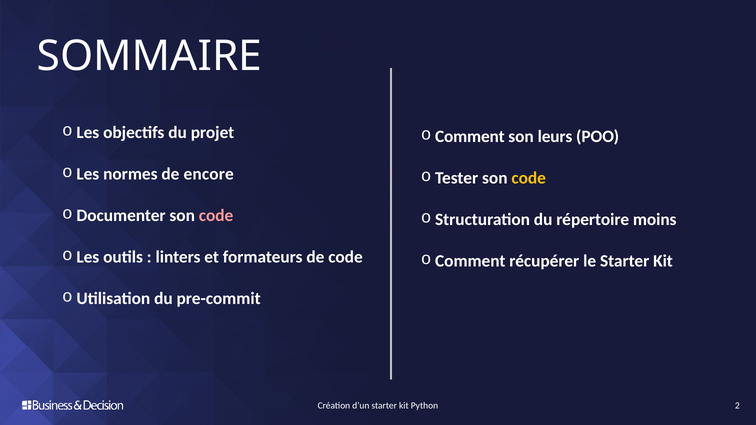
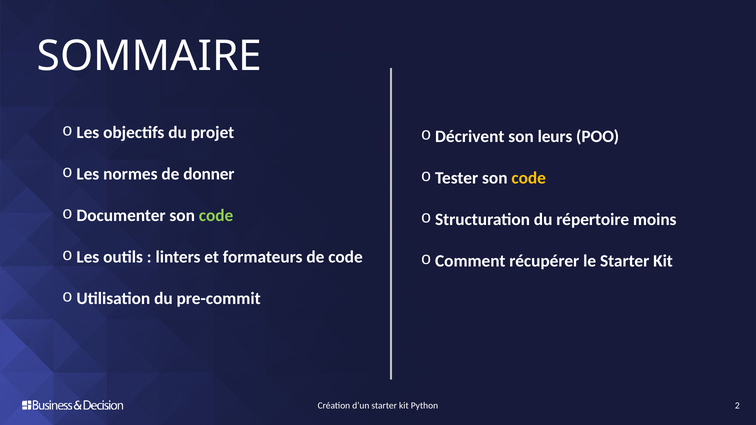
Comment: Comment -> Décrivent (470, 137)
encore: encore -> donner (209, 174)
code colour: pink -> light green (216, 216)
